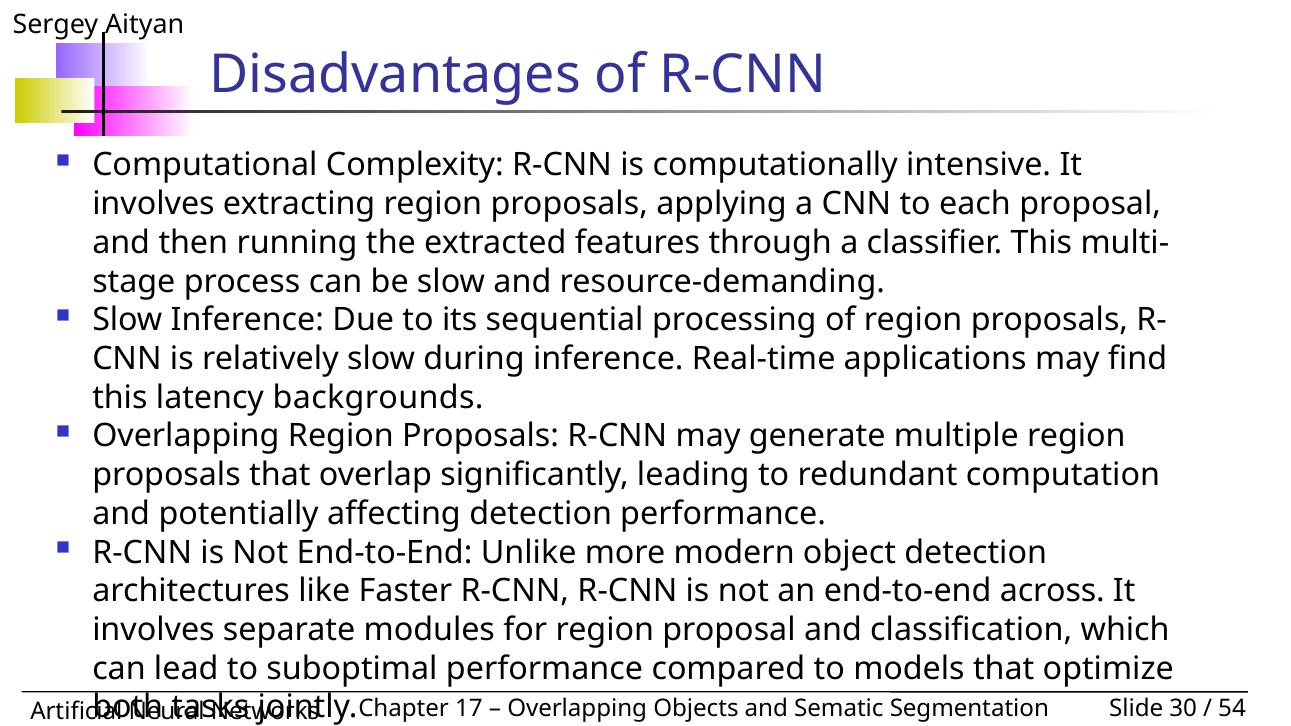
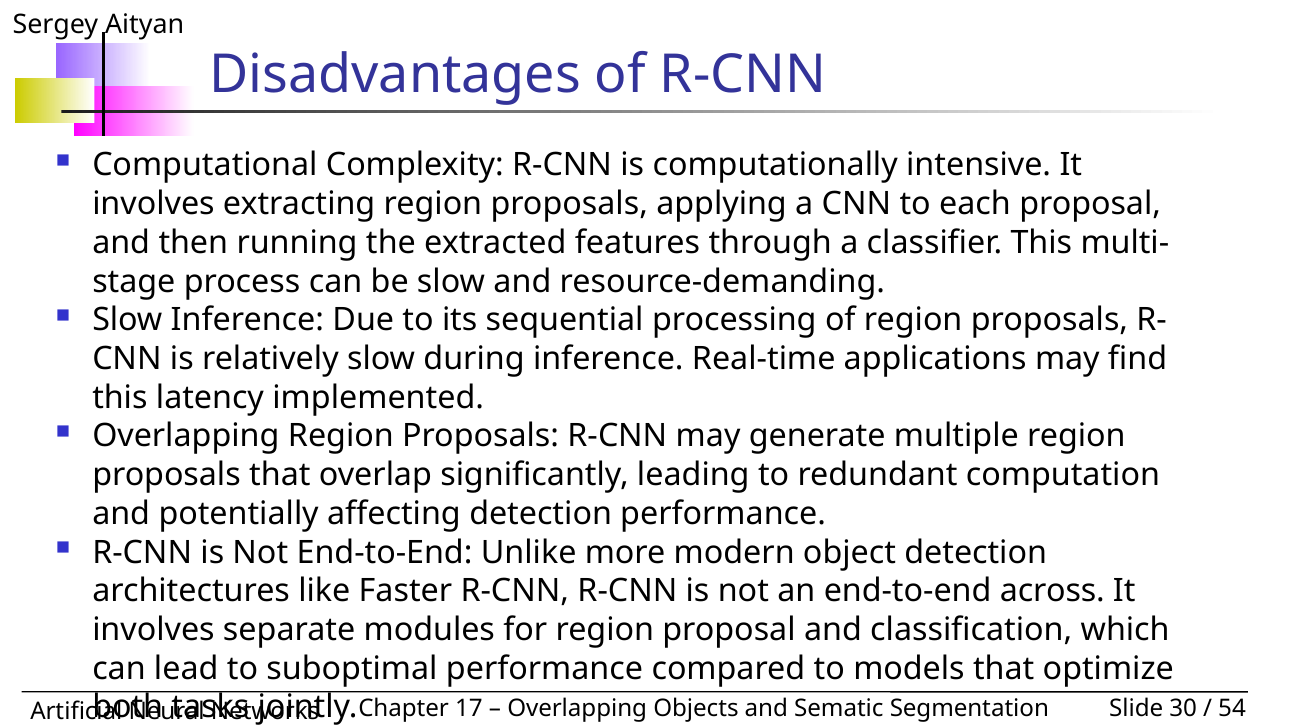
backgrounds: backgrounds -> implemented (378, 398)
